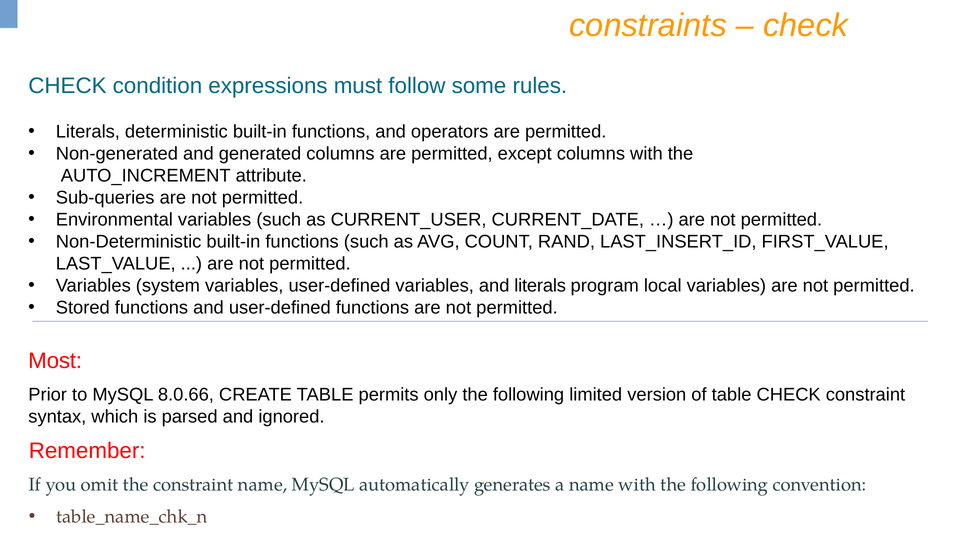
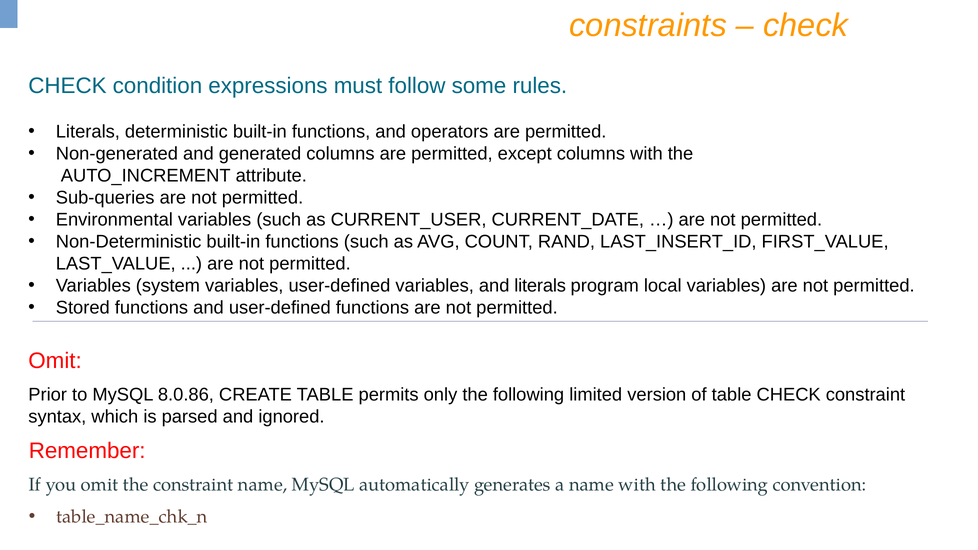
Most: Most -> Omit (55, 361)
8.0.66: 8.0.66 -> 8.0.86 (186, 395)
